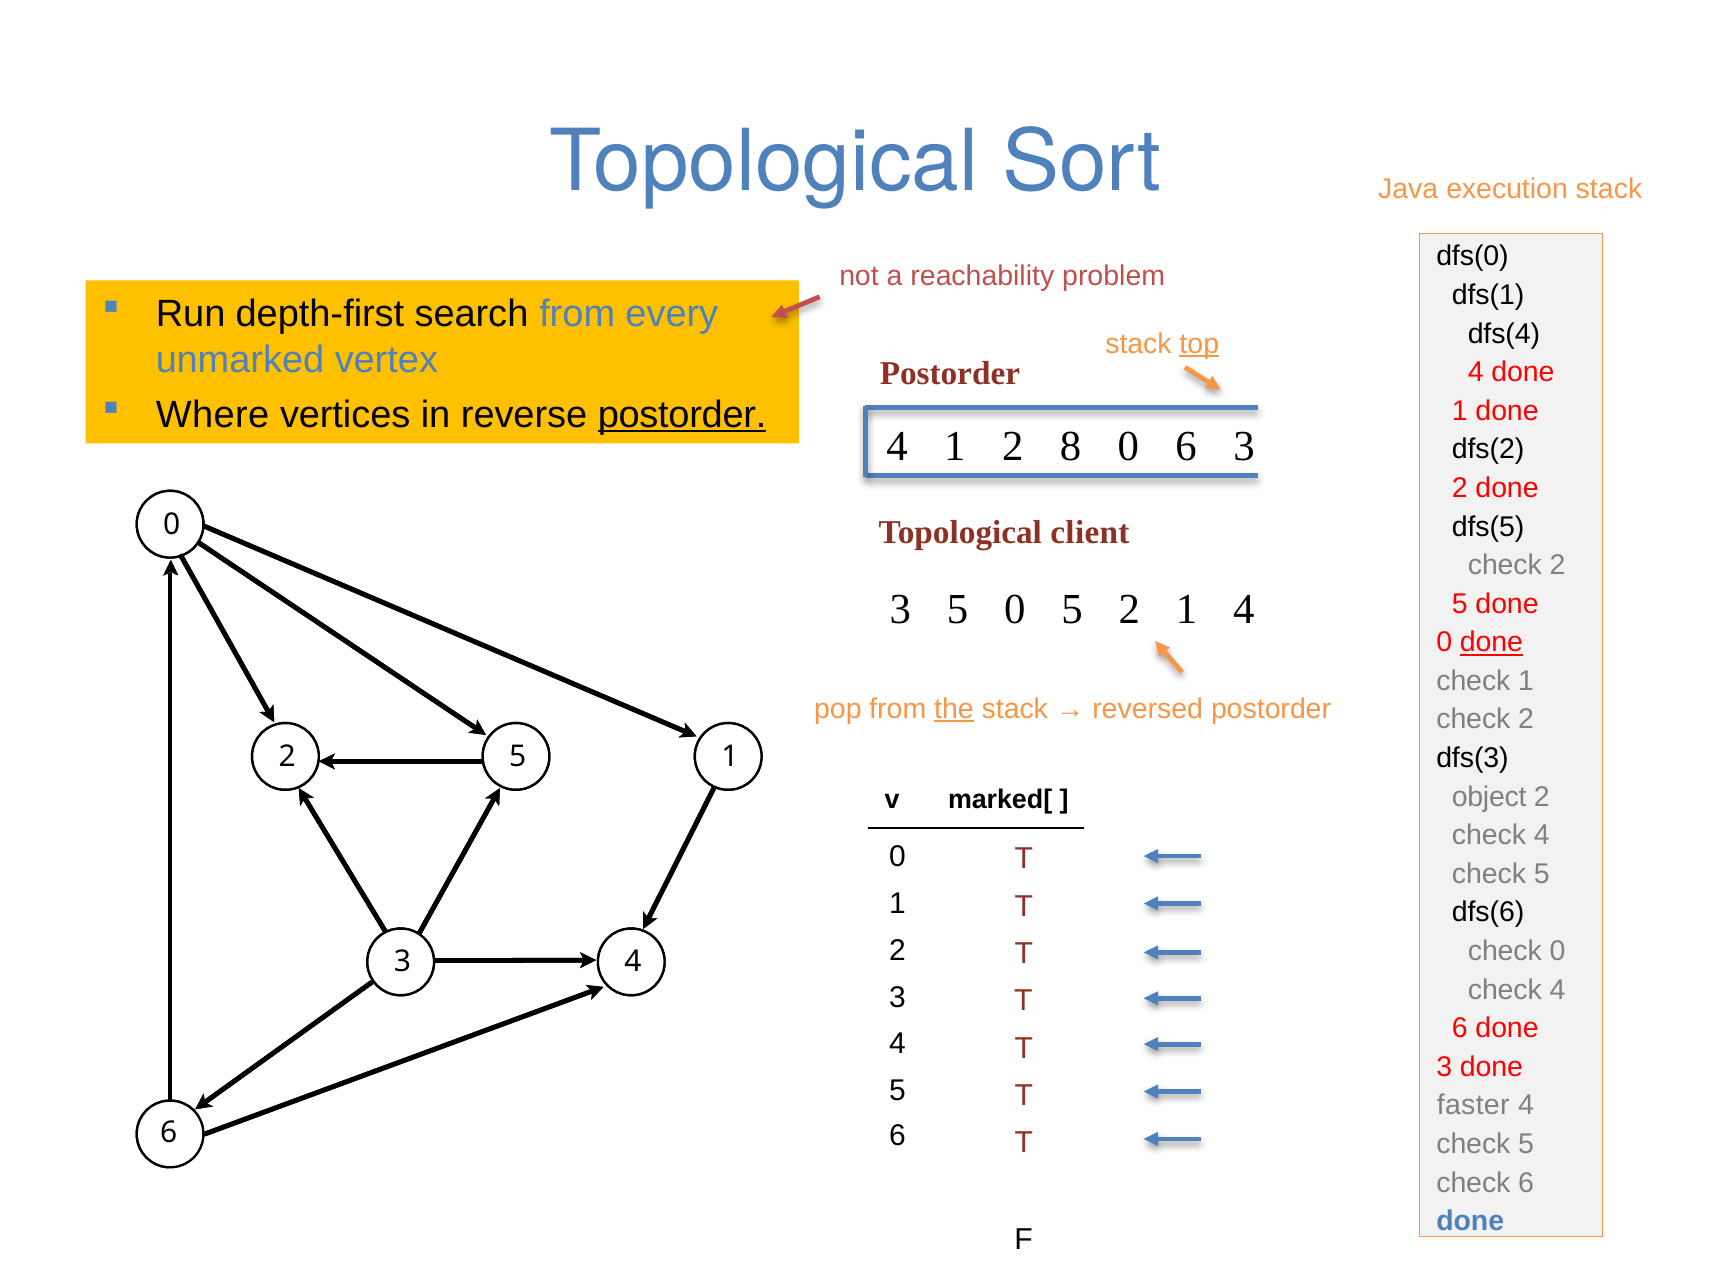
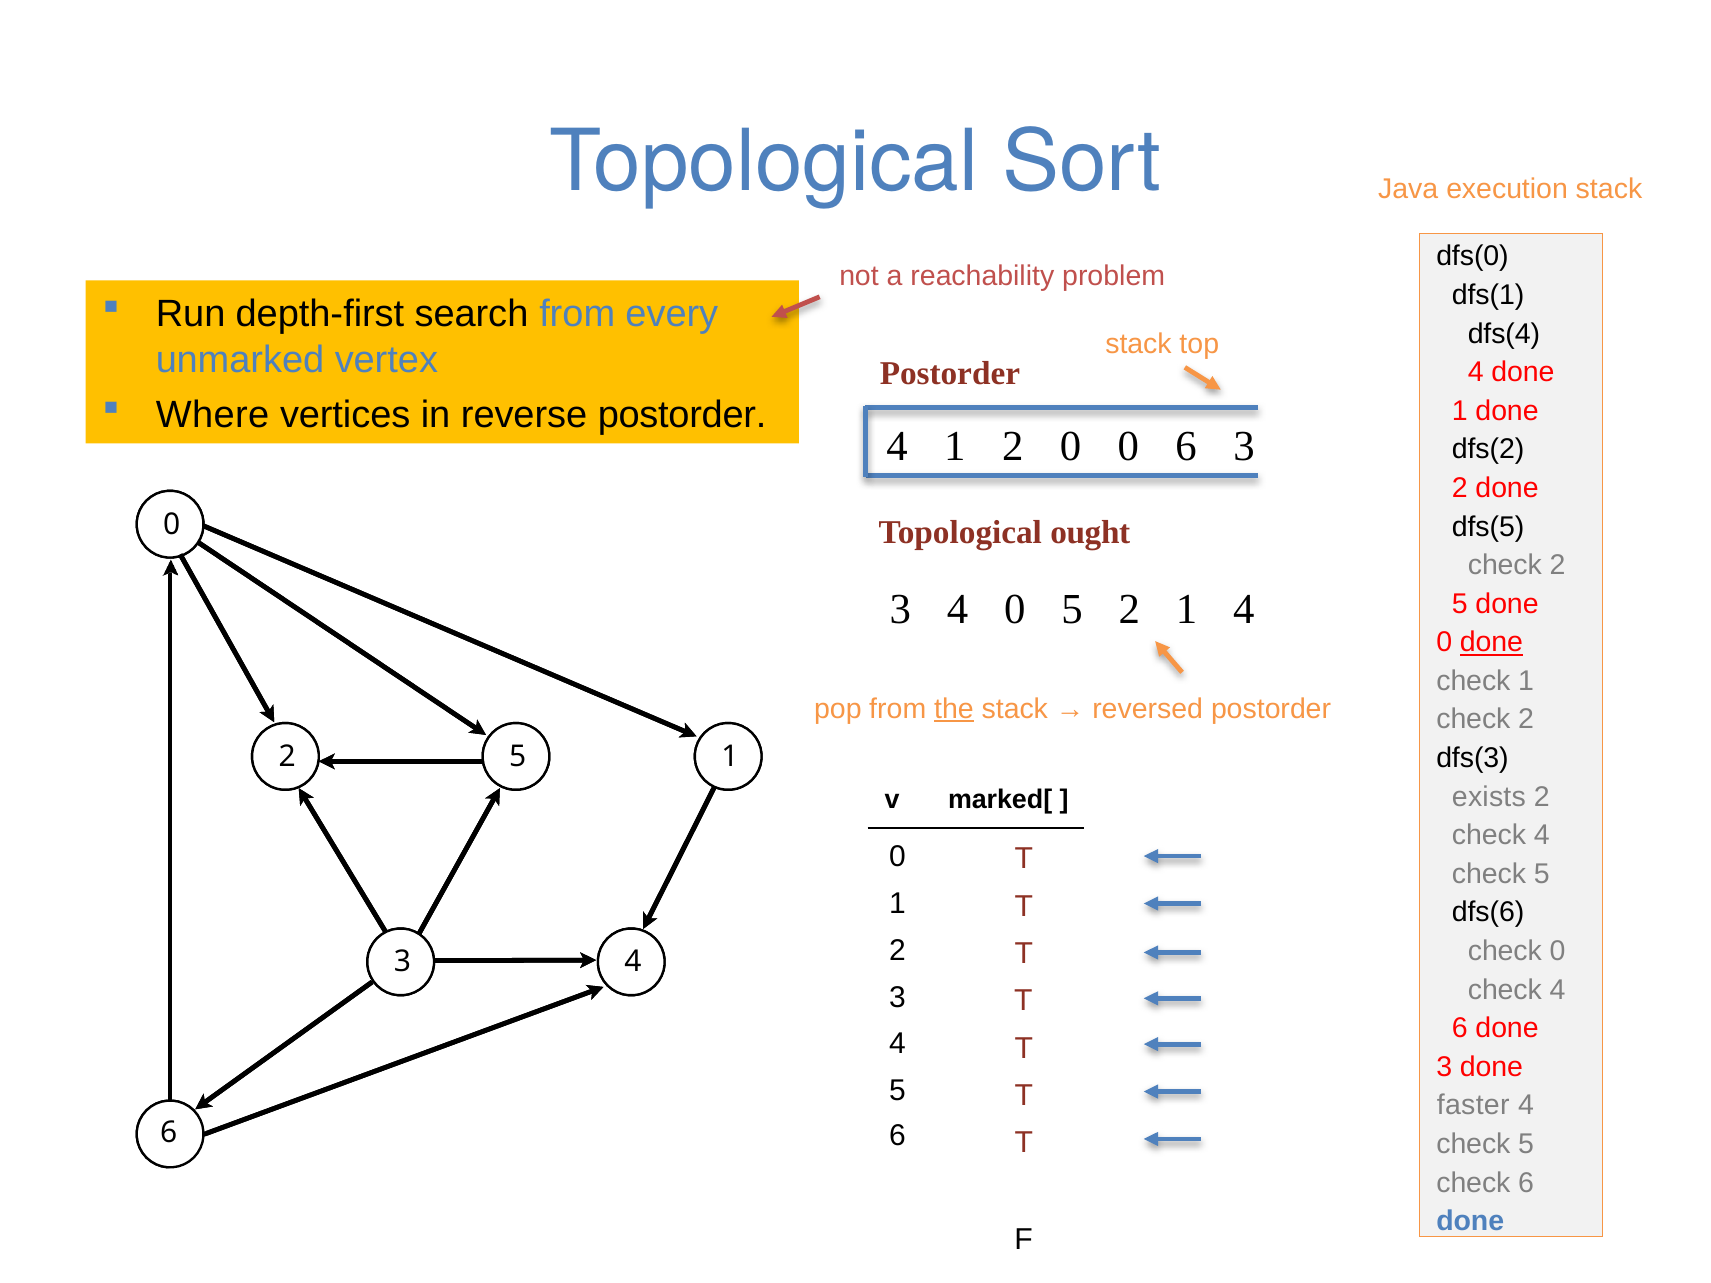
top underline: present -> none (1199, 344)
postorder underline: present -> none (682, 415)
2 8: 8 -> 0 (1071, 447)
client: client -> ought (1090, 533)
5: 5 -> 4 (958, 609)
object: object -> exists (1489, 797)
